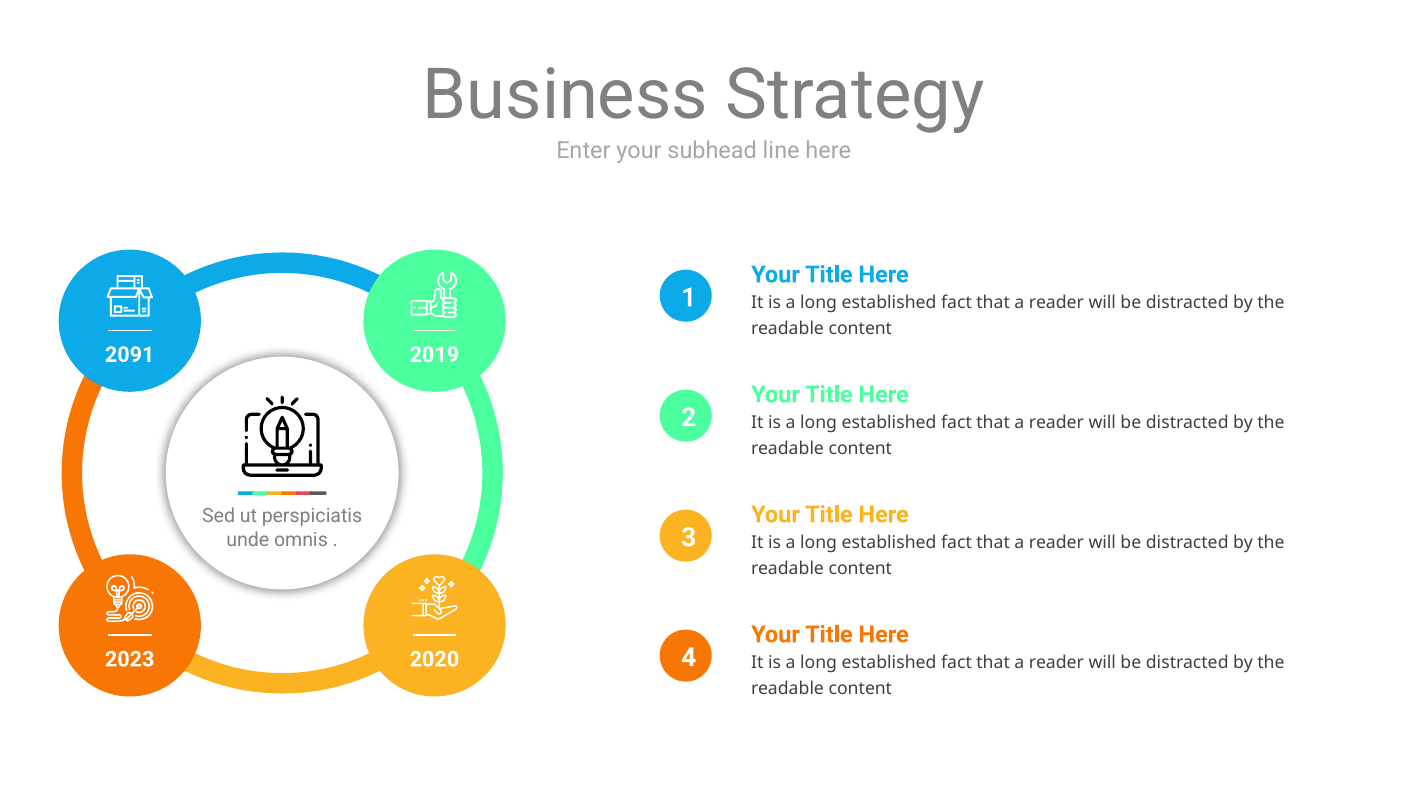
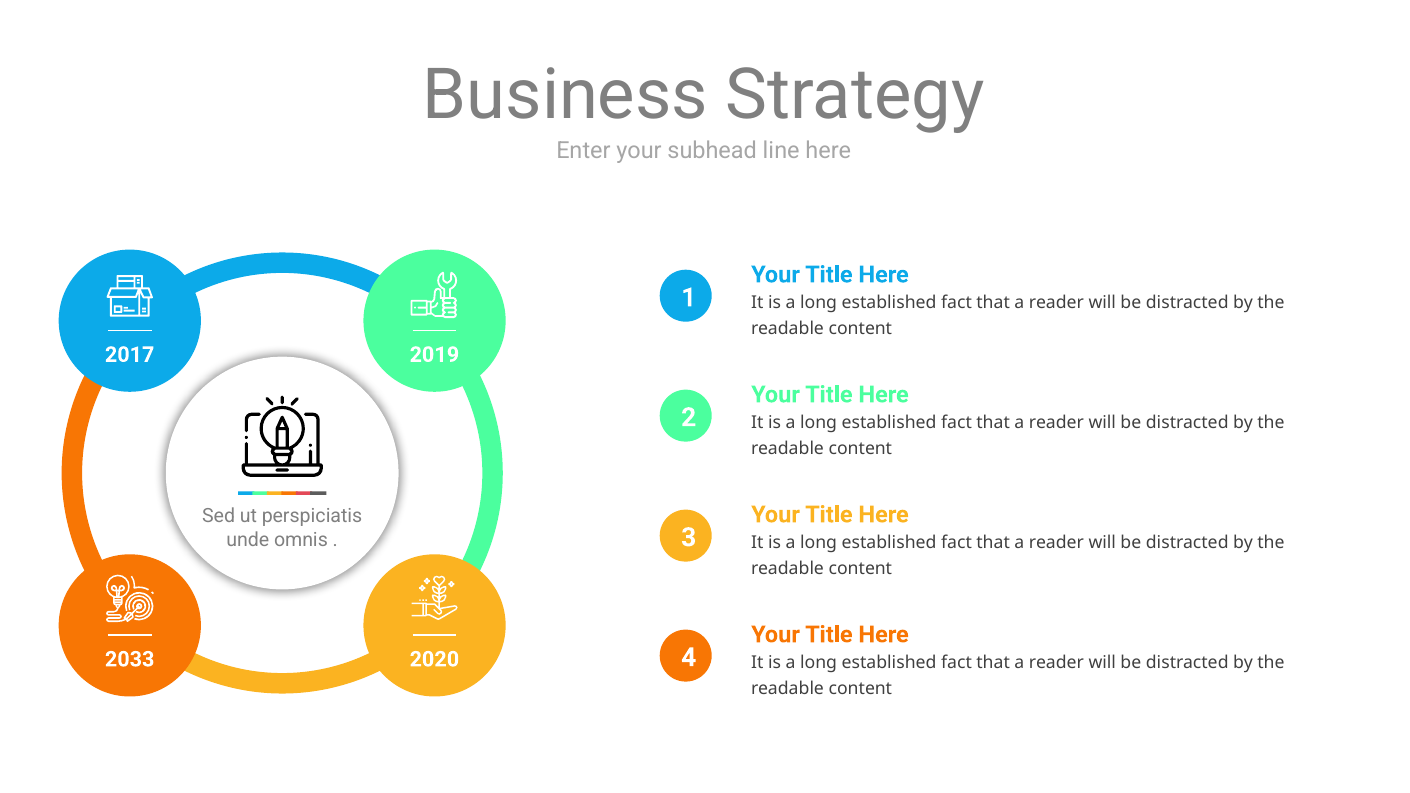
2091: 2091 -> 2017 (130, 355)
2023: 2023 -> 2033 (130, 659)
